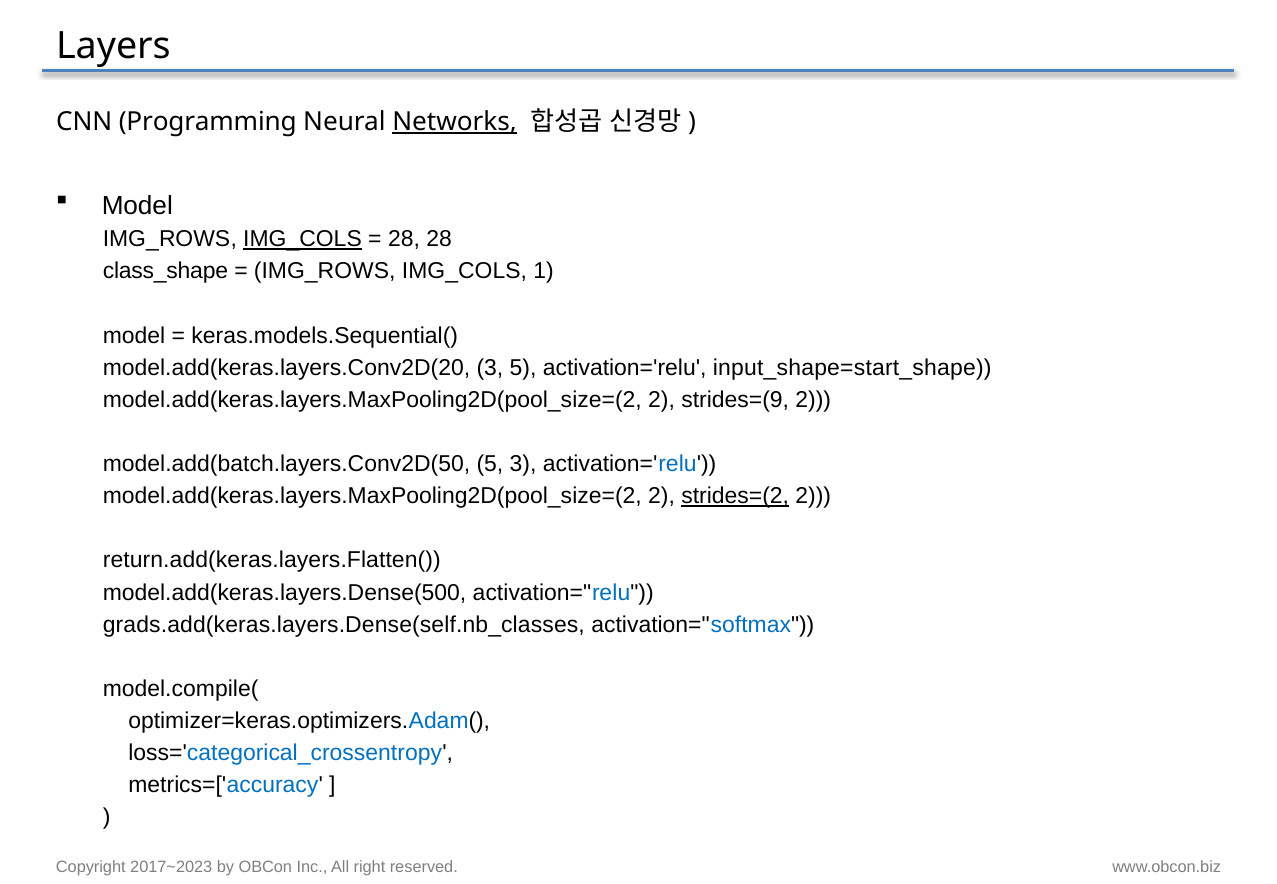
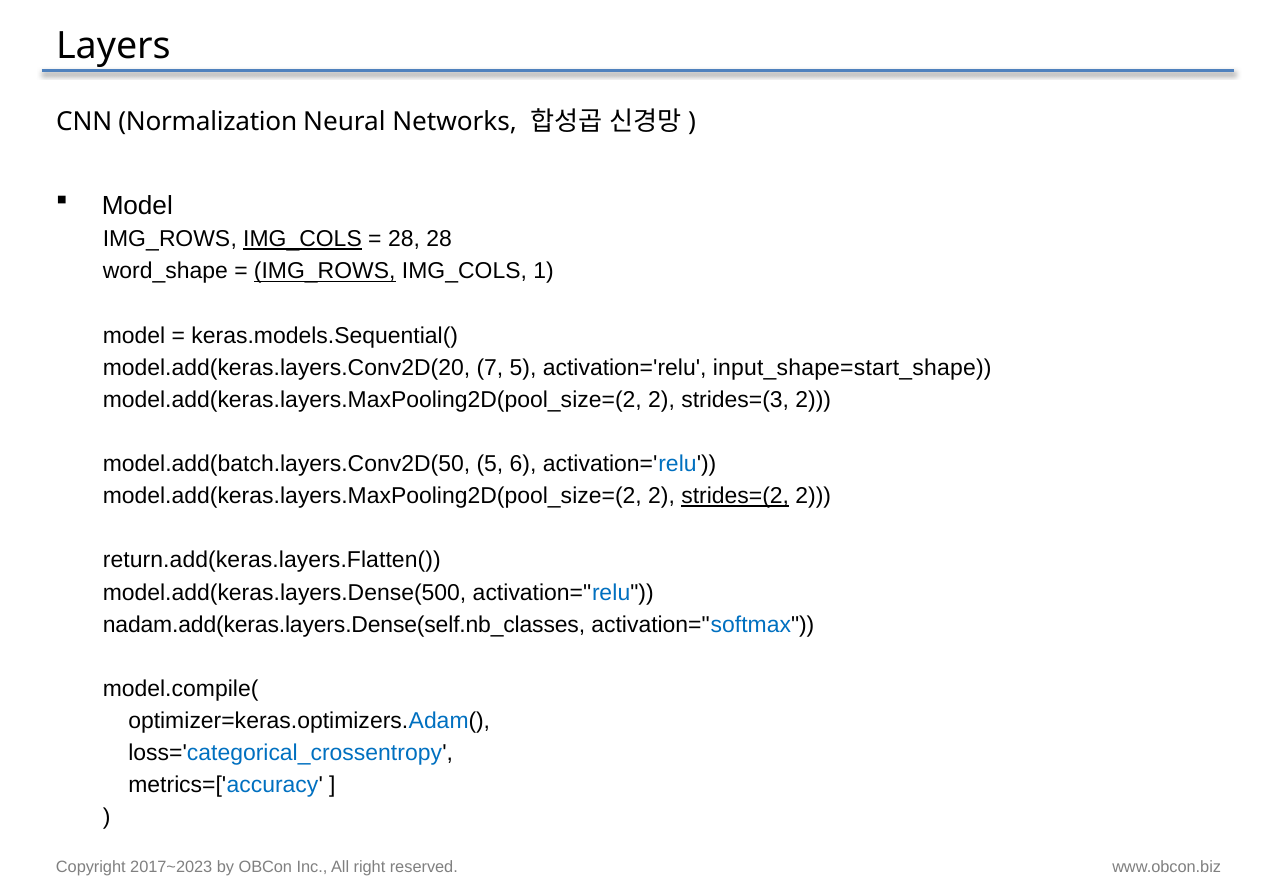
Programming: Programming -> Normalization (208, 122)
Networks underline: present -> none (455, 122)
class_shape: class_shape -> word_shape (165, 271)
IMG_ROWS underline: none -> present (325, 271)
model.add(keras.layers.Conv2D(20 3: 3 -> 7 (490, 368)
strides=(9: strides=(9 -> strides=(3 (735, 400)
5 3: 3 -> 6 (523, 464)
grads.add(keras.layers.Dense(self.nb_classes: grads.add(keras.layers.Dense(self.nb_classes -> nadam.add(keras.layers.Dense(self.nb_classes (344, 625)
